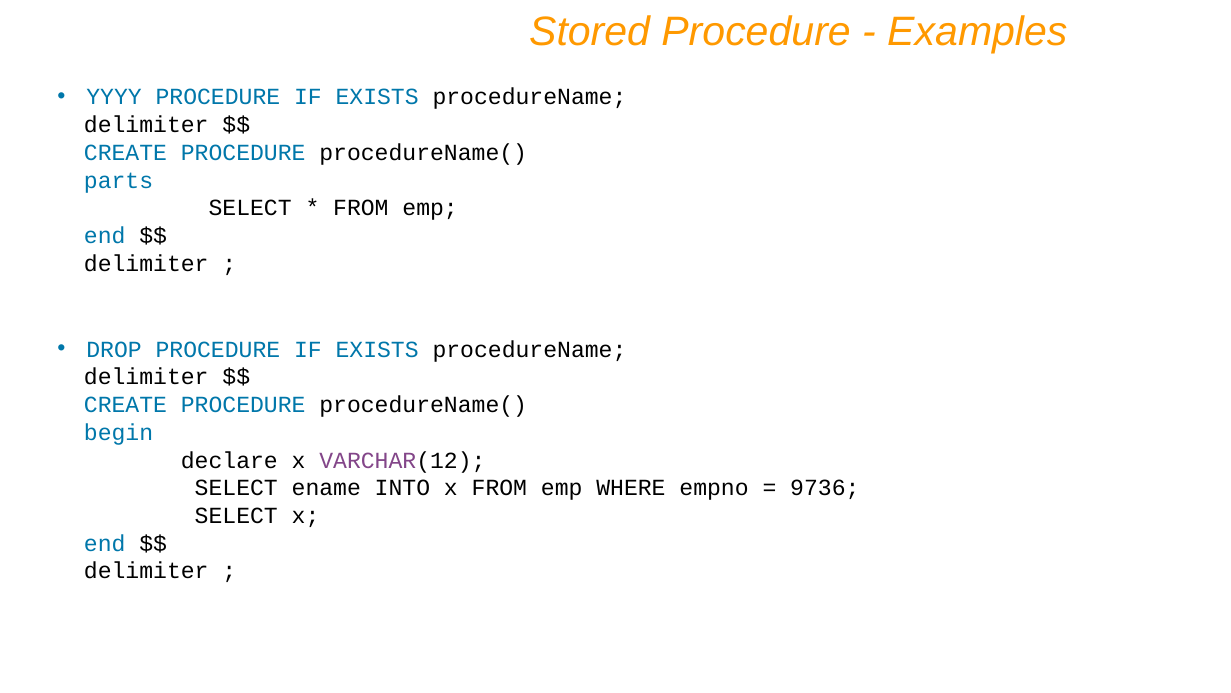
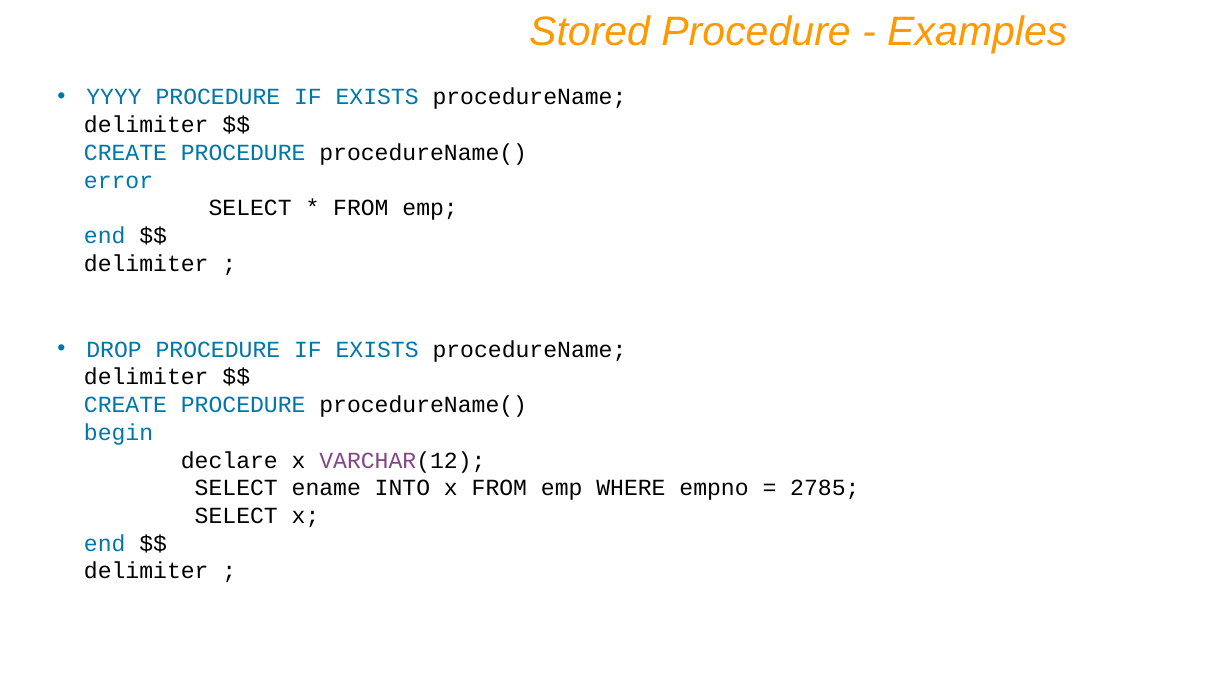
parts: parts -> error (119, 180)
9736: 9736 -> 2785 (825, 488)
